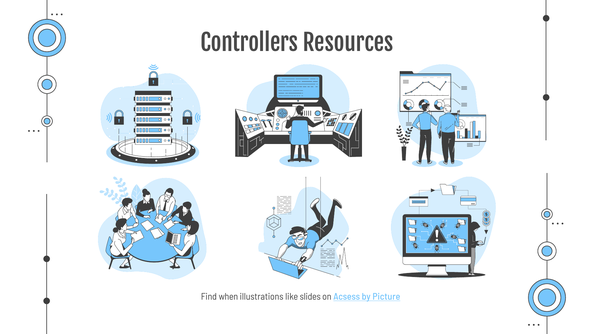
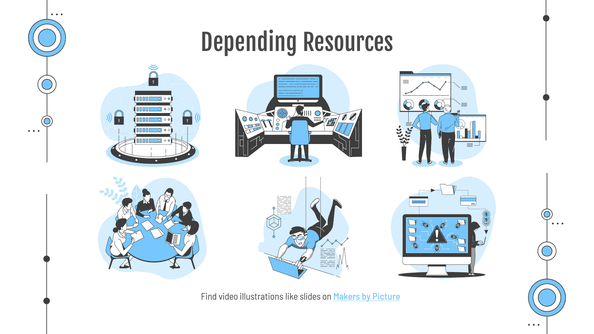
Controllers: Controllers -> Depending (249, 43)
when: when -> video (228, 297)
Acsess: Acsess -> Makers (347, 297)
